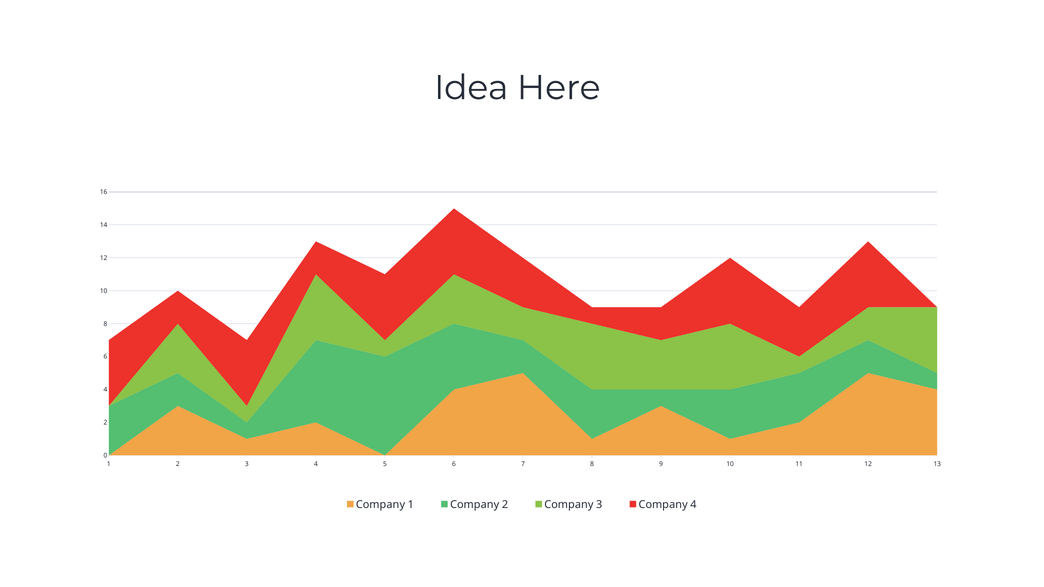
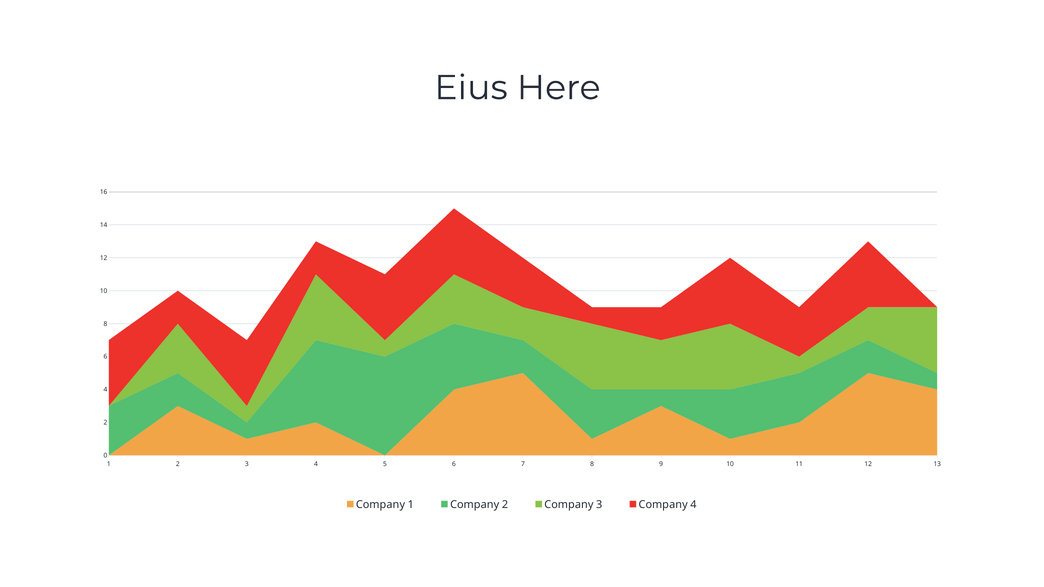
Idea: Idea -> Eius (471, 88)
